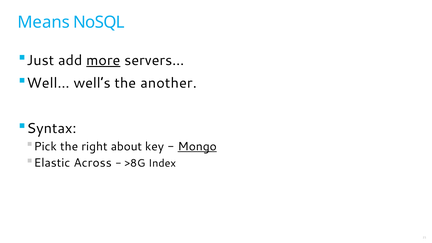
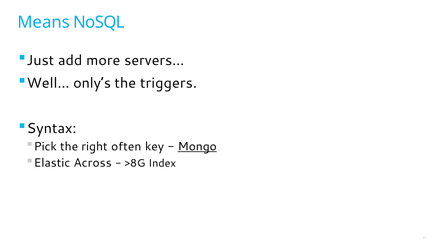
more underline: present -> none (103, 60)
well’s: well’s -> only’s (92, 83)
another: another -> triggers (169, 83)
about: about -> often (126, 146)
